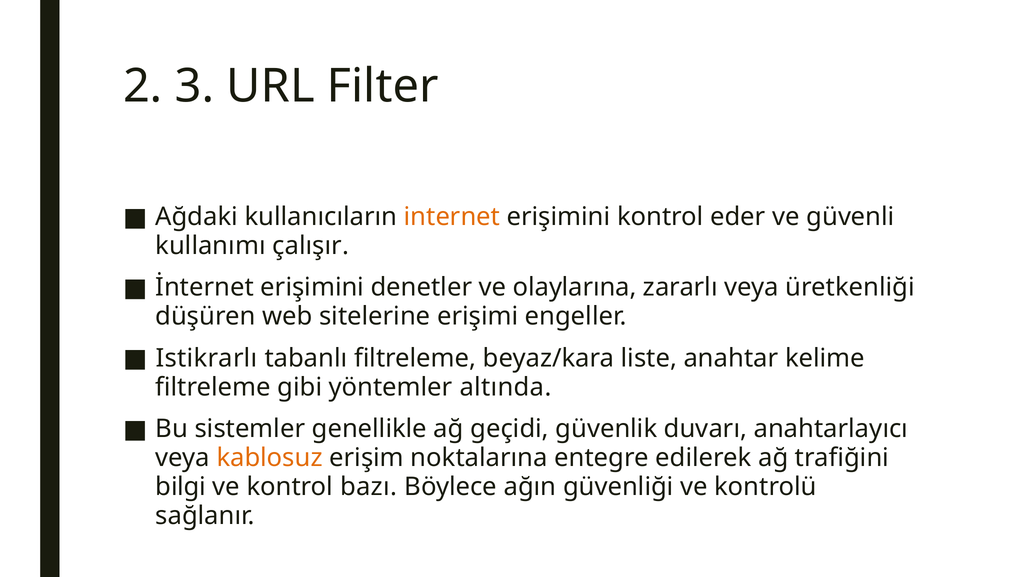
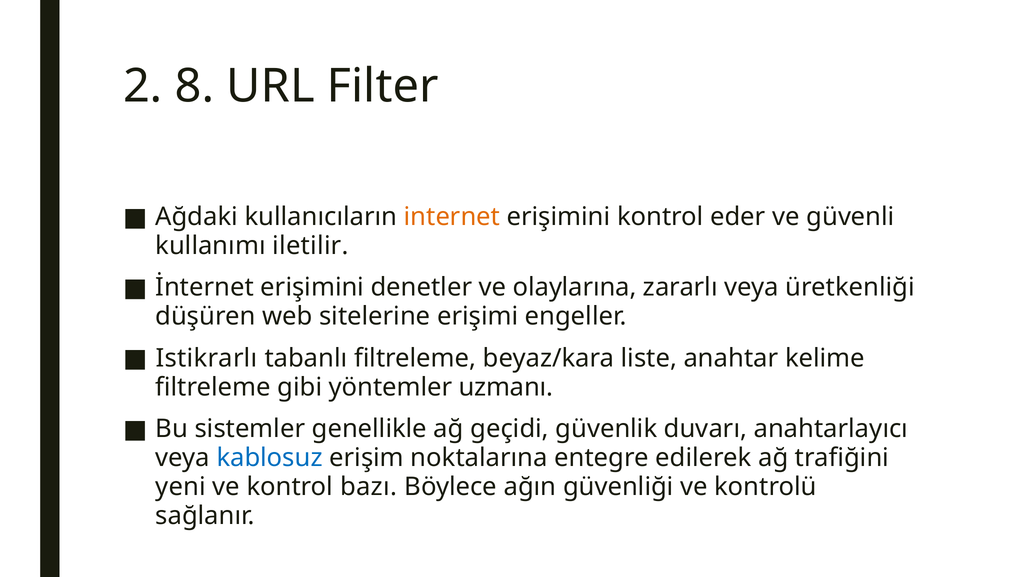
3: 3 -> 8 (194, 86)
çalışır: çalışır -> iletilir (311, 246)
altında: altında -> uzmanı (506, 387)
kablosuz colour: orange -> blue (270, 458)
bilgi: bilgi -> yeni (181, 487)
